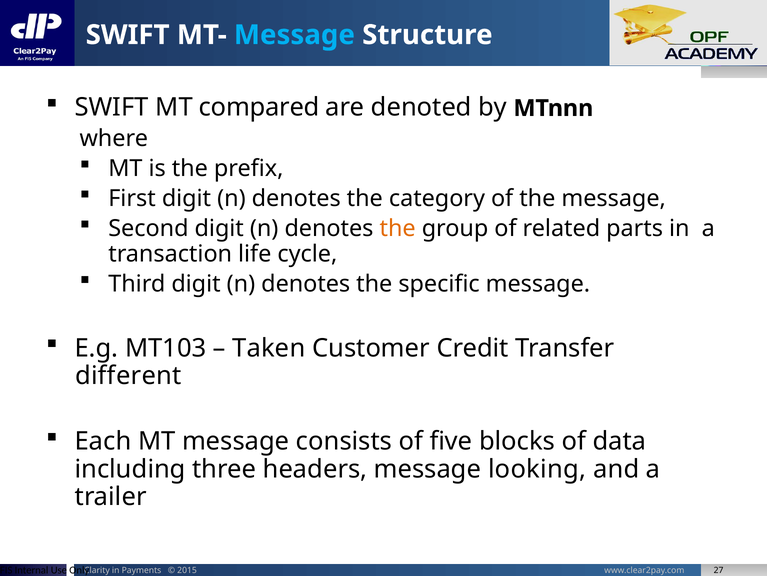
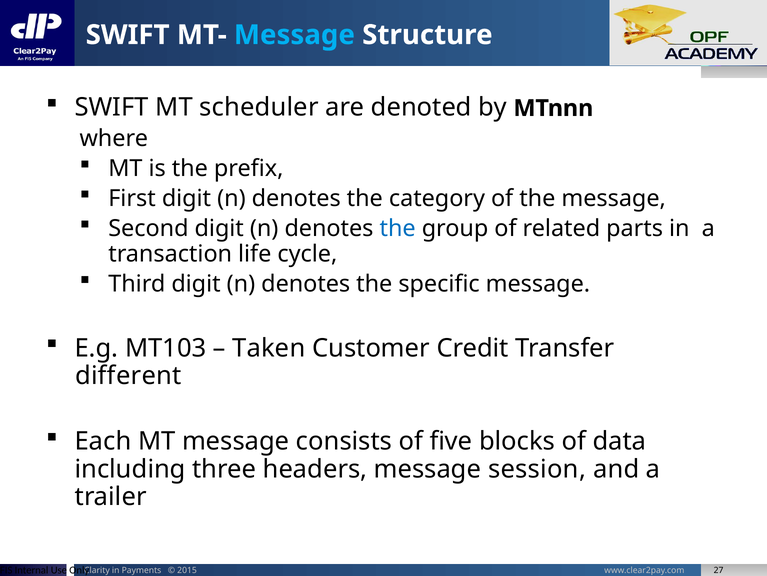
compared: compared -> scheduler (259, 107)
the colour: orange -> blue (398, 228)
looking: looking -> session (537, 468)
